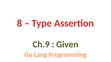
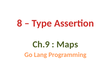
Given: Given -> Maps (67, 45)
